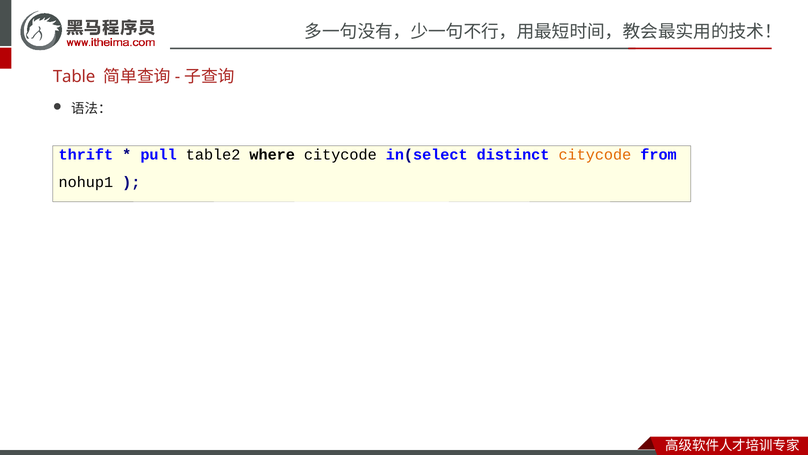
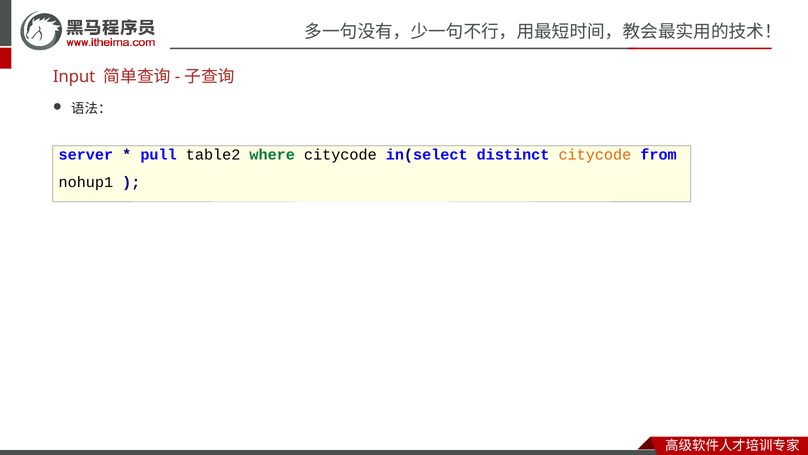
Table: Table -> Input (74, 77)
thrift: thrift -> server (86, 155)
where colour: black -> green (272, 155)
